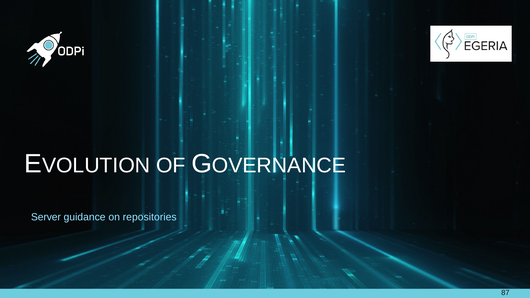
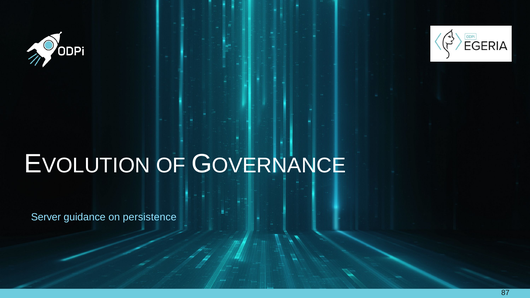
repositories: repositories -> persistence (150, 217)
